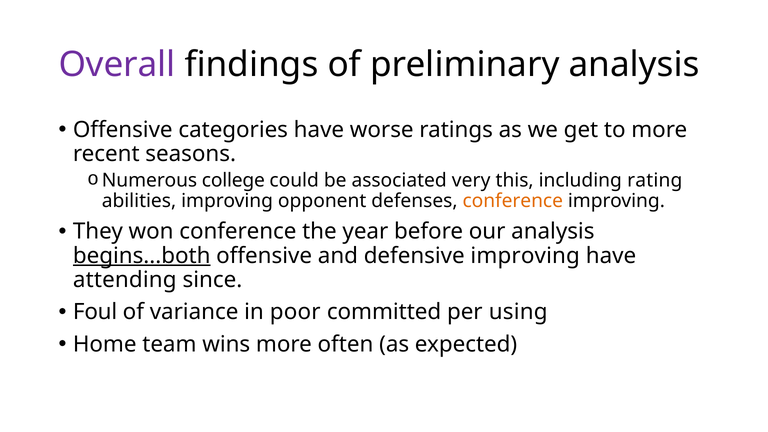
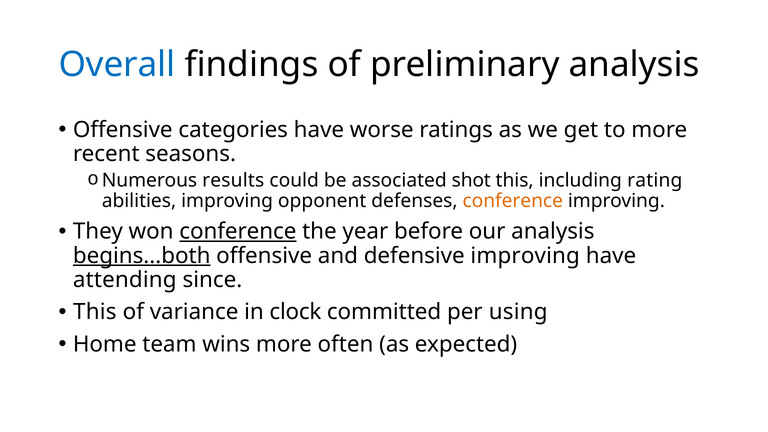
Overall colour: purple -> blue (117, 65)
college: college -> results (233, 180)
very: very -> shot (471, 180)
conference underline: none -> present (238, 232)
Foul: Foul -> This (95, 312)
poor: poor -> clock (295, 312)
